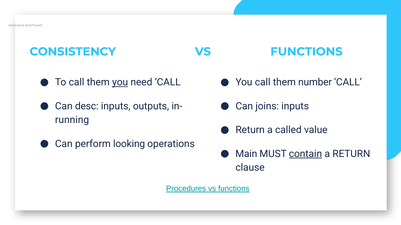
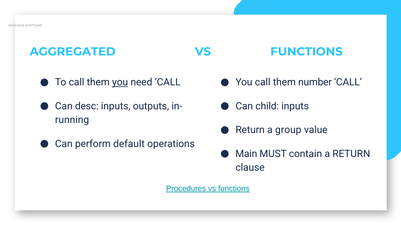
CONSISTENCY: CONSISTENCY -> AGGREGATED (73, 52)
joins: joins -> child (267, 106)
called: called -> group (288, 130)
looking: looking -> default (129, 144)
contain underline: present -> none (305, 154)
